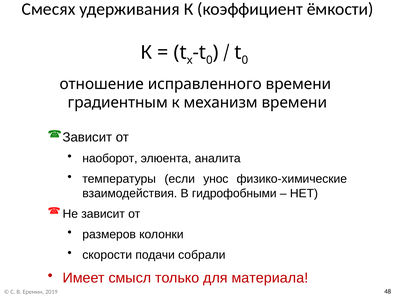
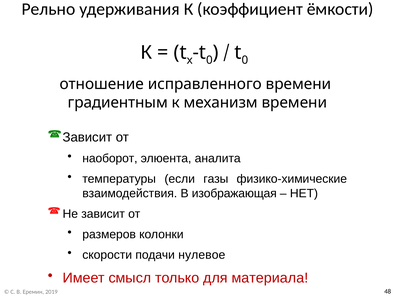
Смесях: Смесях -> Рельно (48, 9)
унос: унос -> газы (216, 179)
гидрофобными: гидрофобными -> изображающая (234, 194)
собрали: собрали -> нулевое (202, 255)
